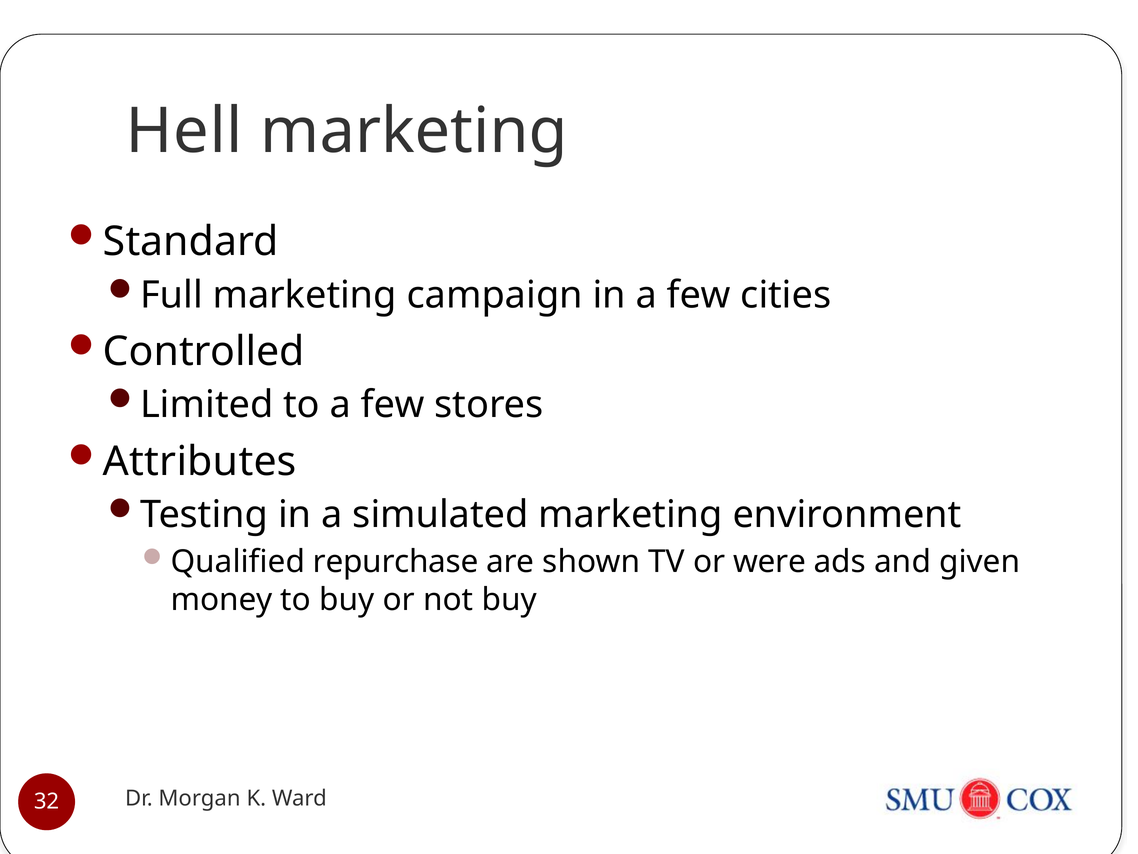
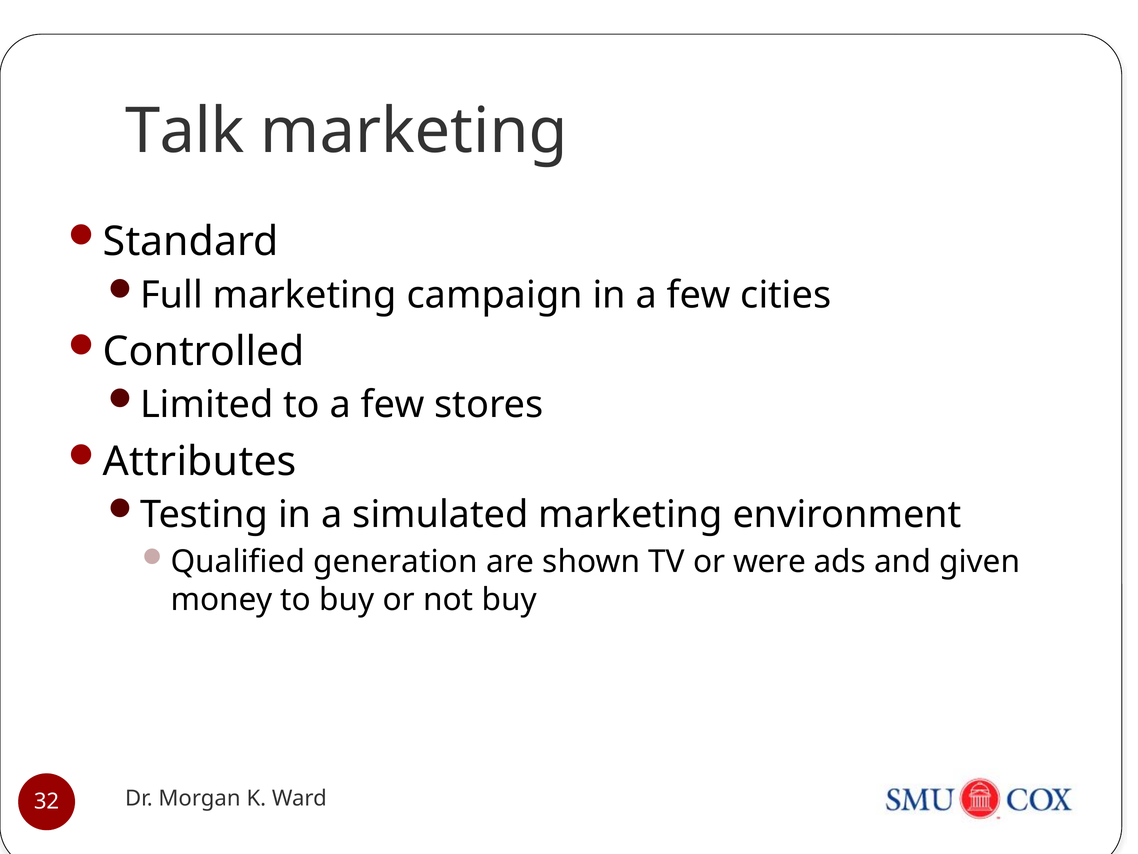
Hell: Hell -> Talk (185, 132)
repurchase: repurchase -> generation (396, 562)
